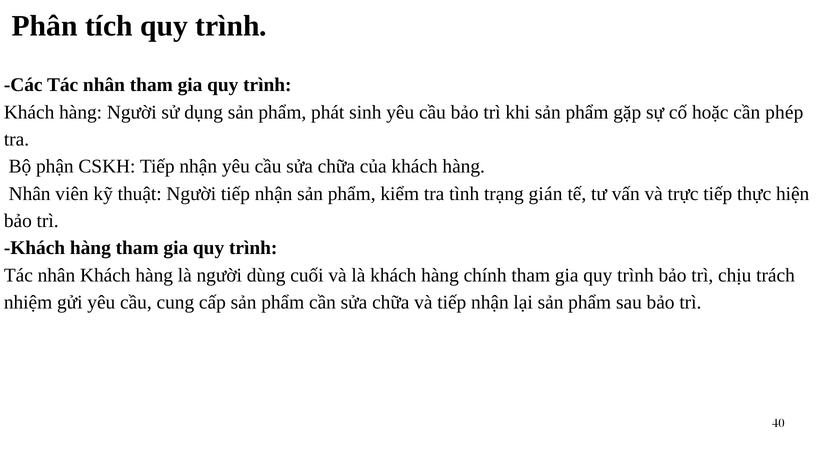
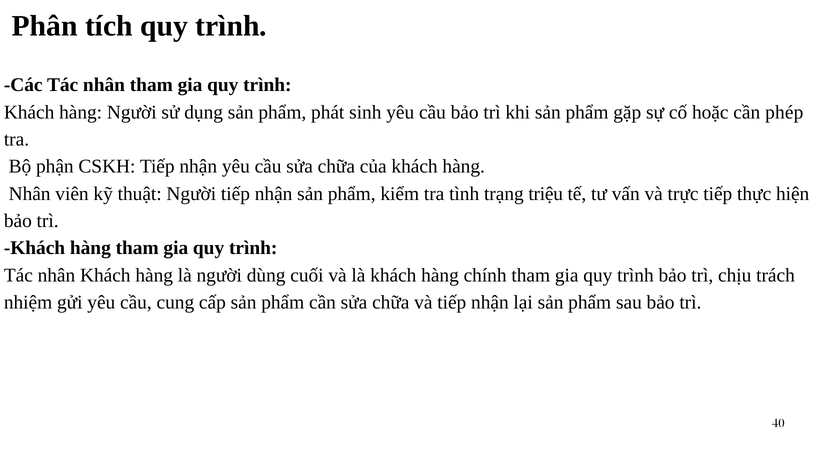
gián: gián -> triệu (546, 194)
